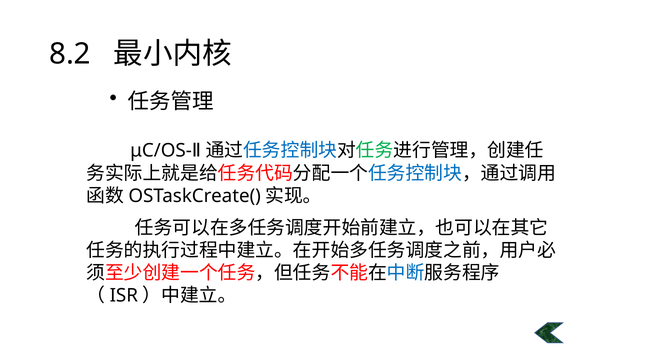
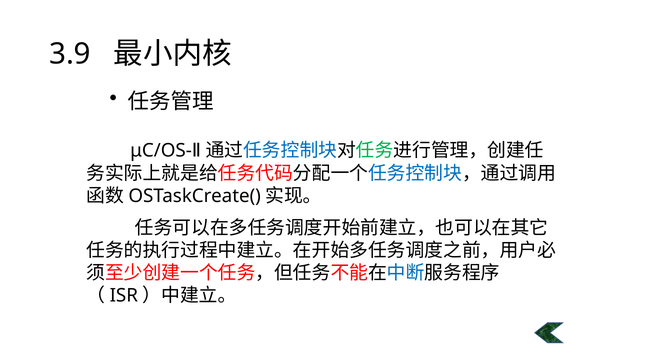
8.2: 8.2 -> 3.9 (70, 54)
